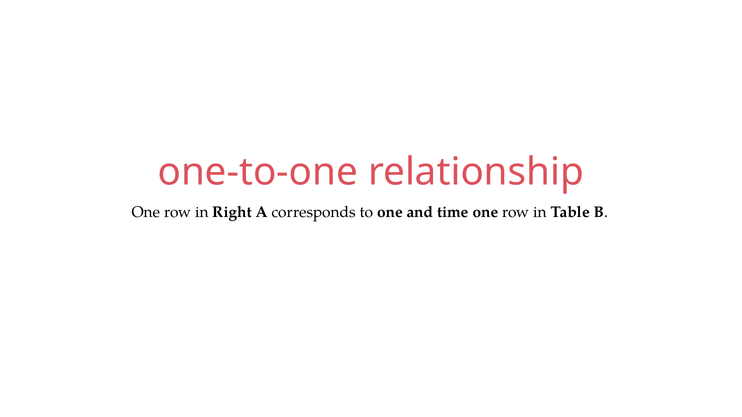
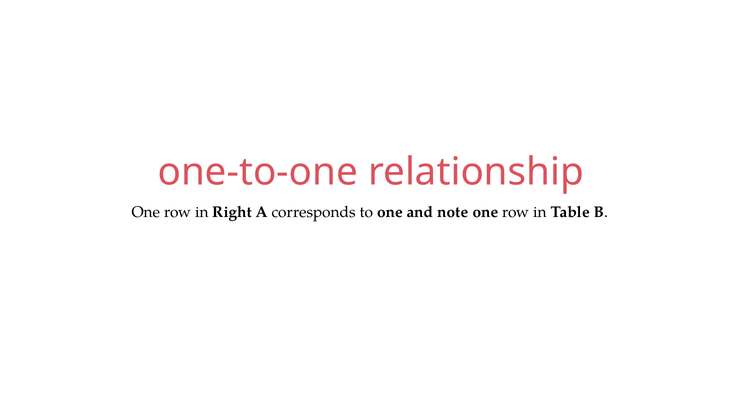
time: time -> note (453, 213)
